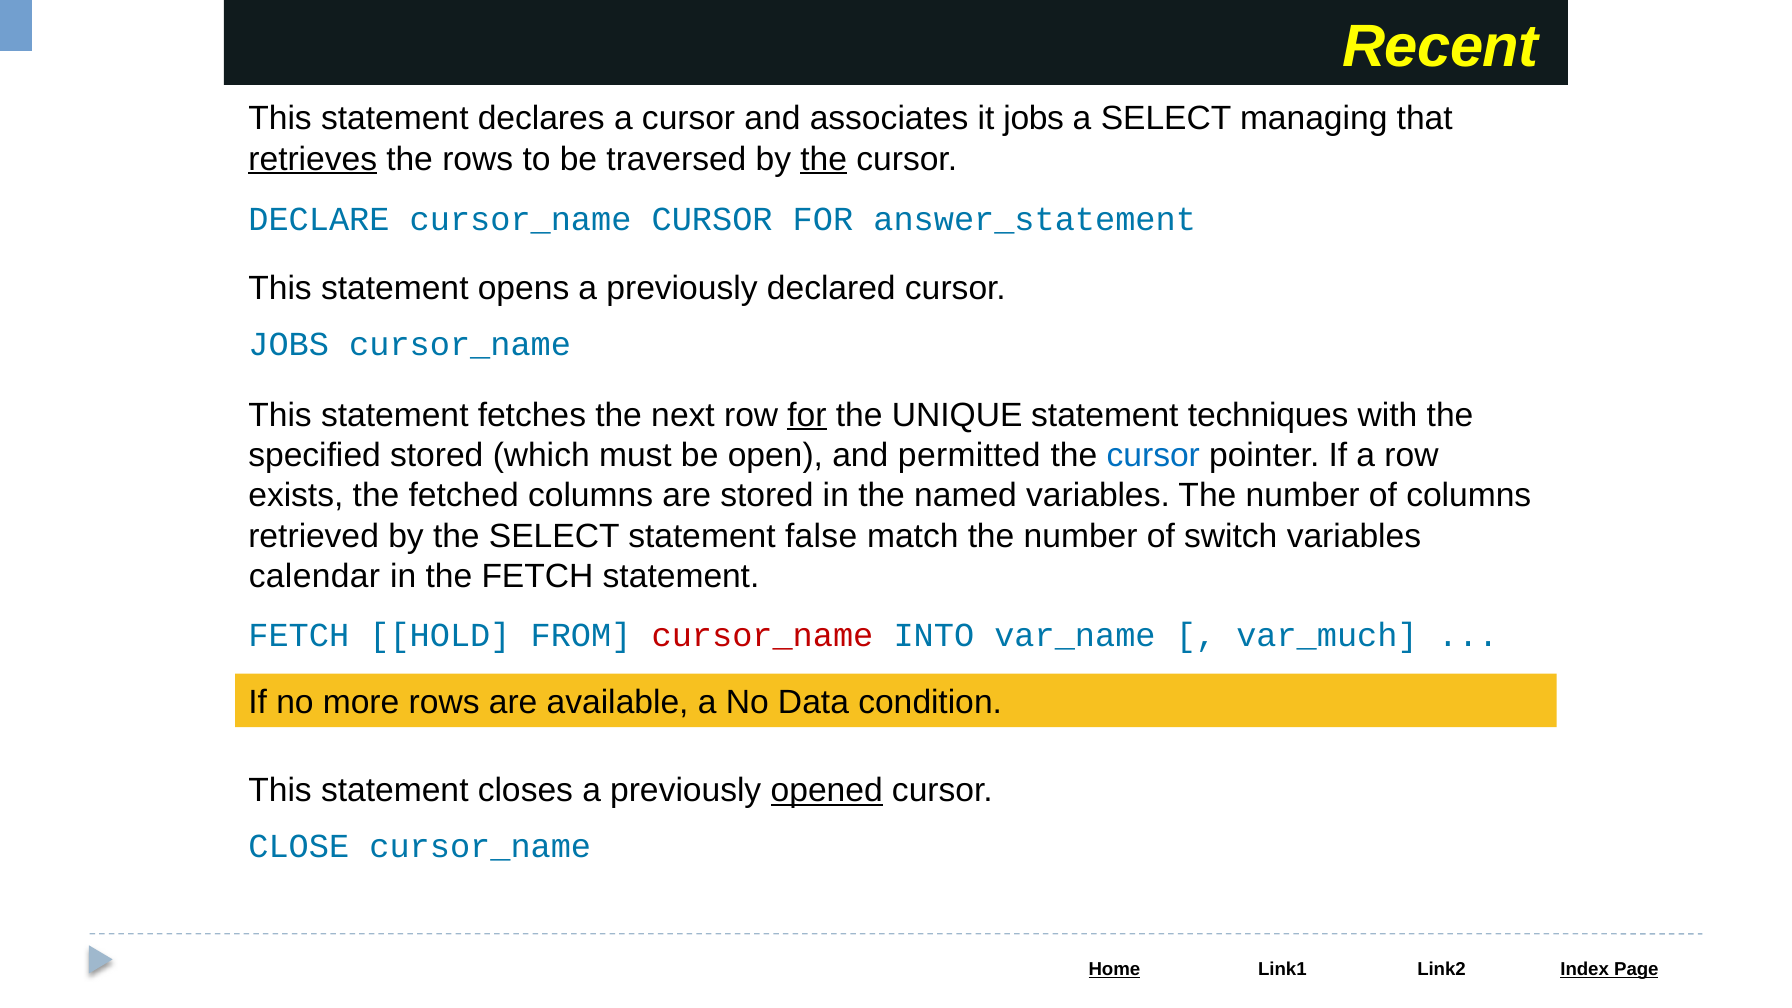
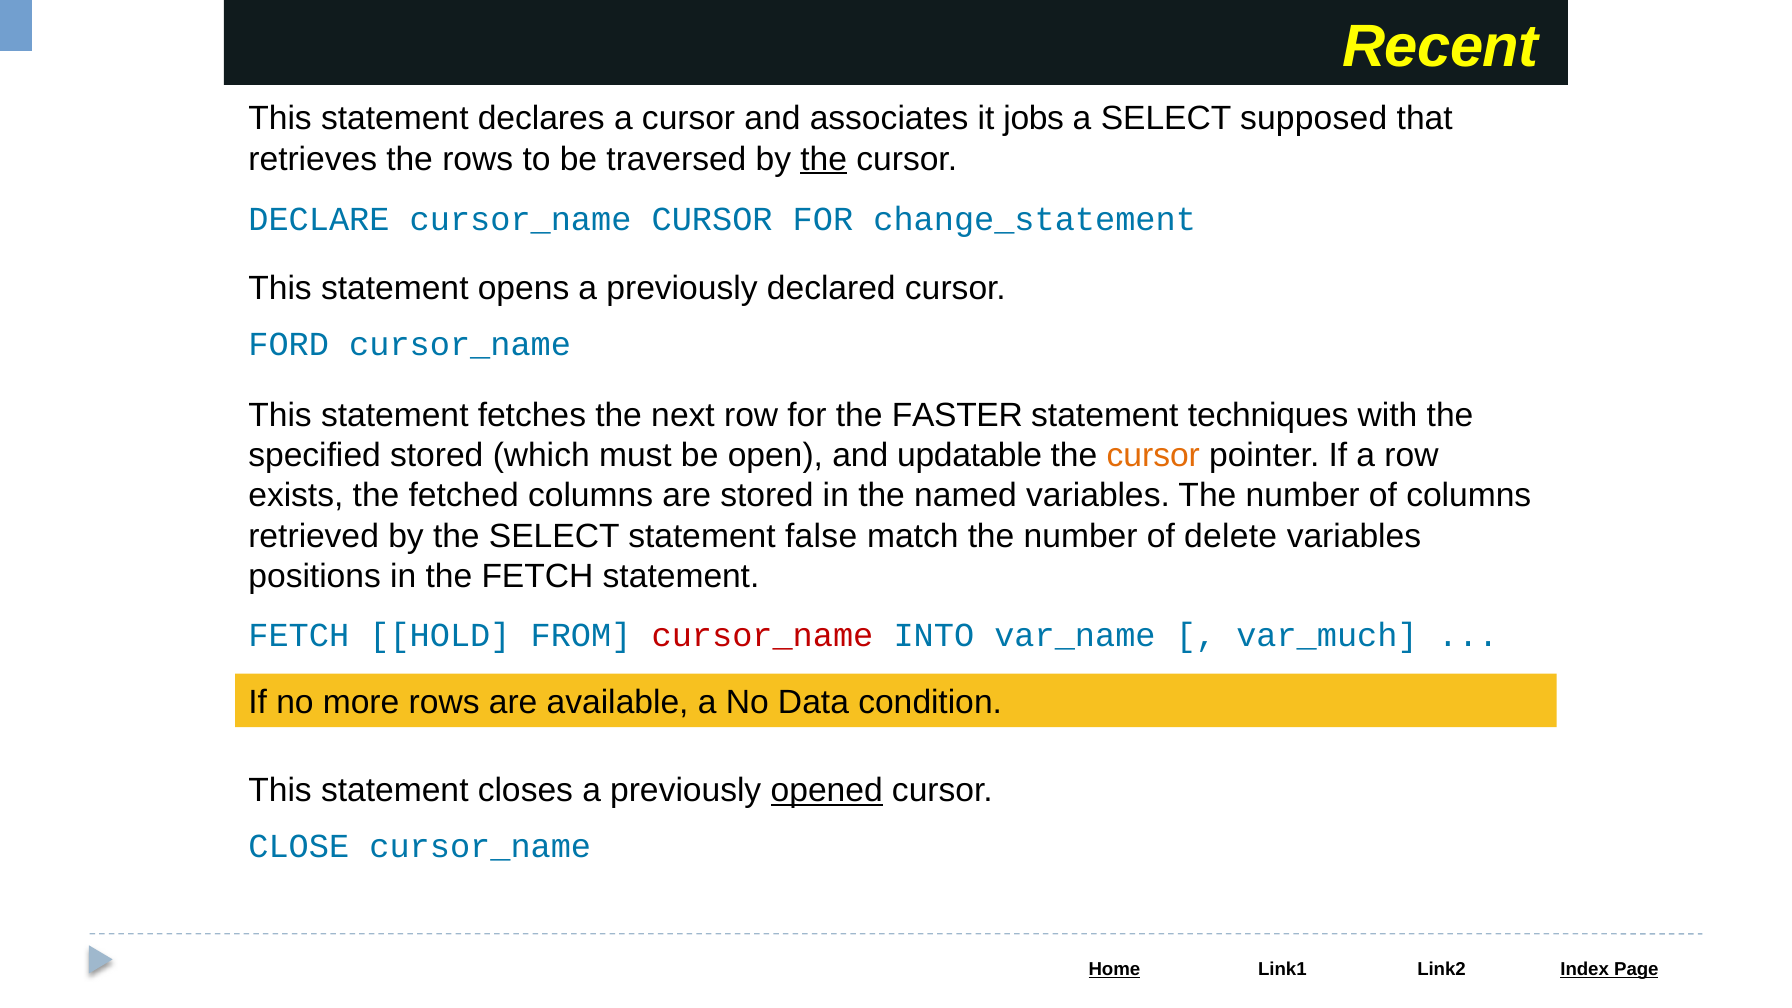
managing: managing -> supposed (1314, 119)
retrieves underline: present -> none (313, 159)
answer_statement: answer_statement -> change_statement (1035, 219)
JOBS: JOBS -> FORD (289, 344)
for underline: present -> none (807, 415)
UNIQUE: UNIQUE -> FASTER (957, 415)
permitted: permitted -> updatable (970, 455)
cursor colour: blue -> orange (1153, 455)
switch: switch -> delete (1231, 536)
calendar: calendar -> positions (315, 576)
